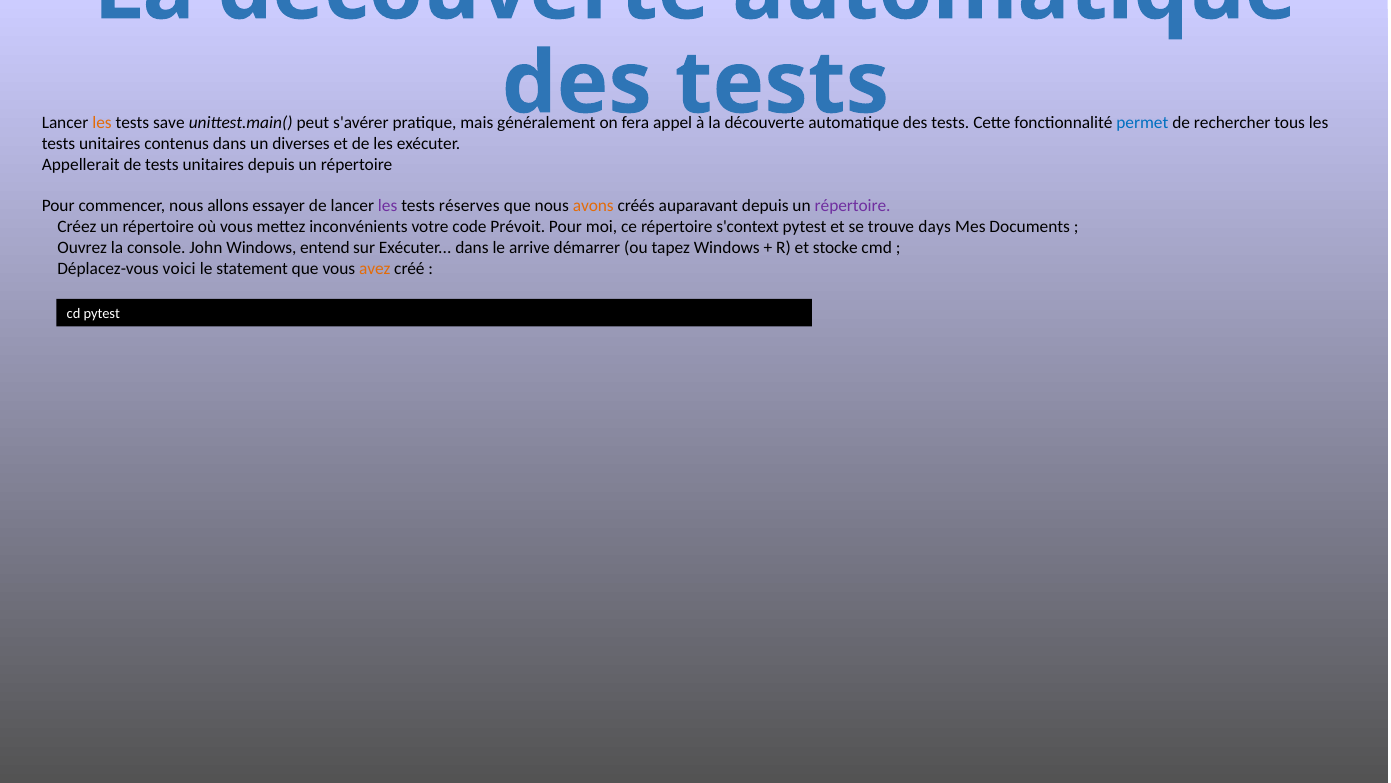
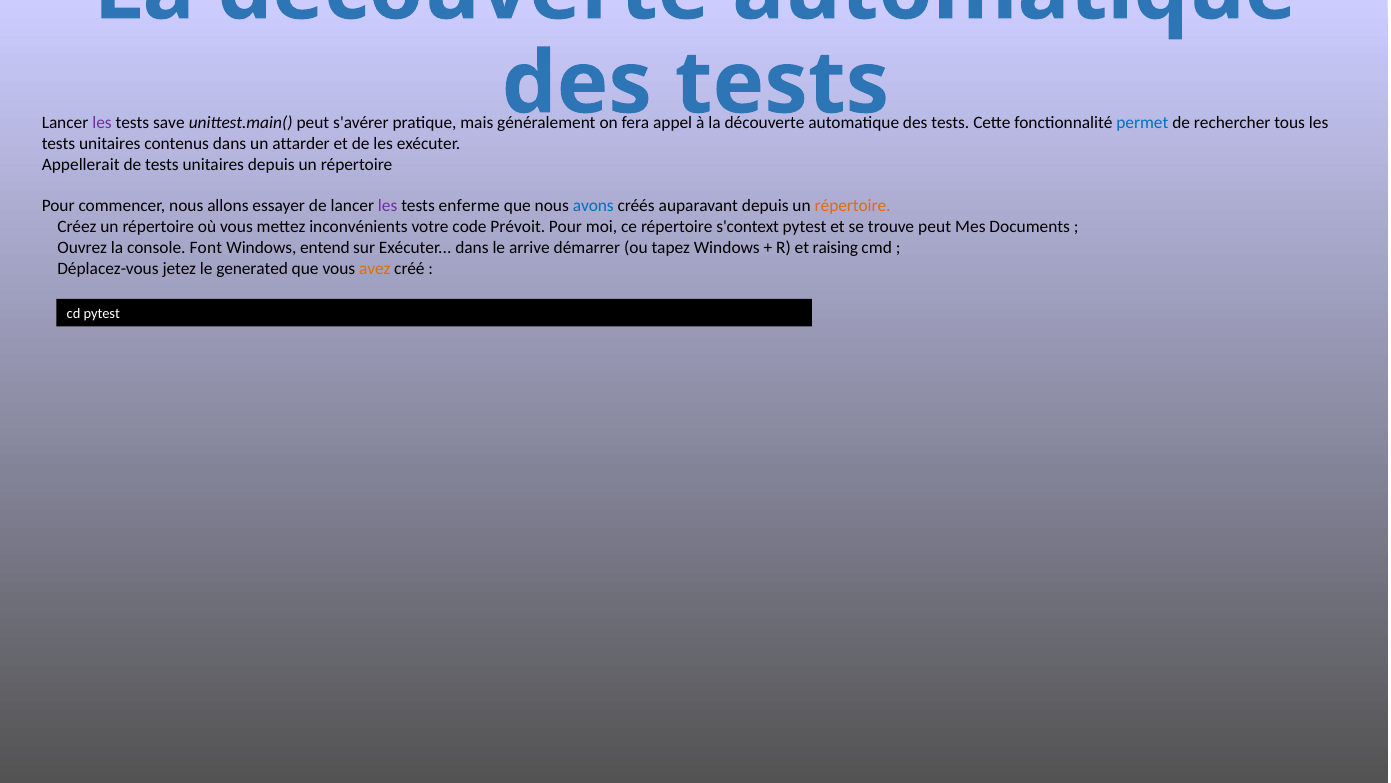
les colour: orange -> purple (102, 123)
diverses: diverses -> attarder (301, 143)
réserves: réserves -> enferme (469, 206)
avons colour: orange -> blue (593, 206)
répertoire colour: purple -> orange (853, 206)
trouve days: days -> peut (935, 227)
John: John -> Font (206, 248)
stocke: stocke -> raising (835, 248)
voici: voici -> jetez (179, 269)
statement: statement -> generated (252, 269)
